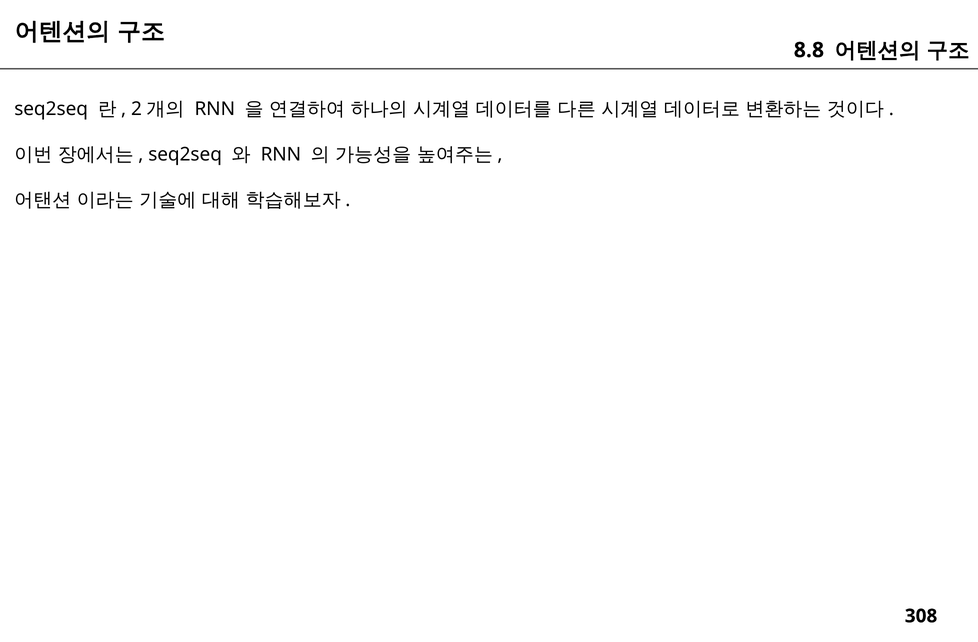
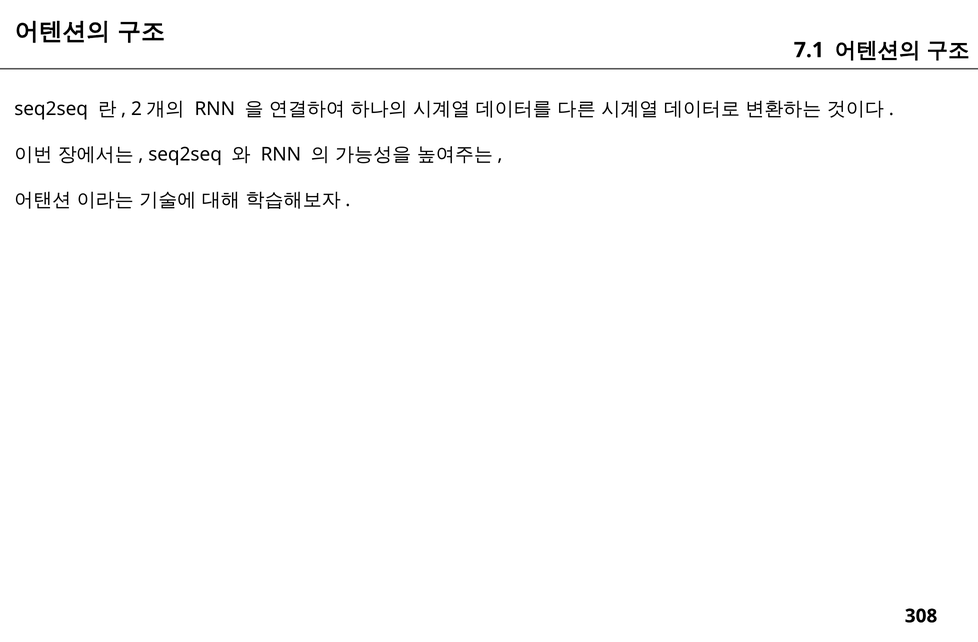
8.8: 8.8 -> 7.1 (809, 50)
